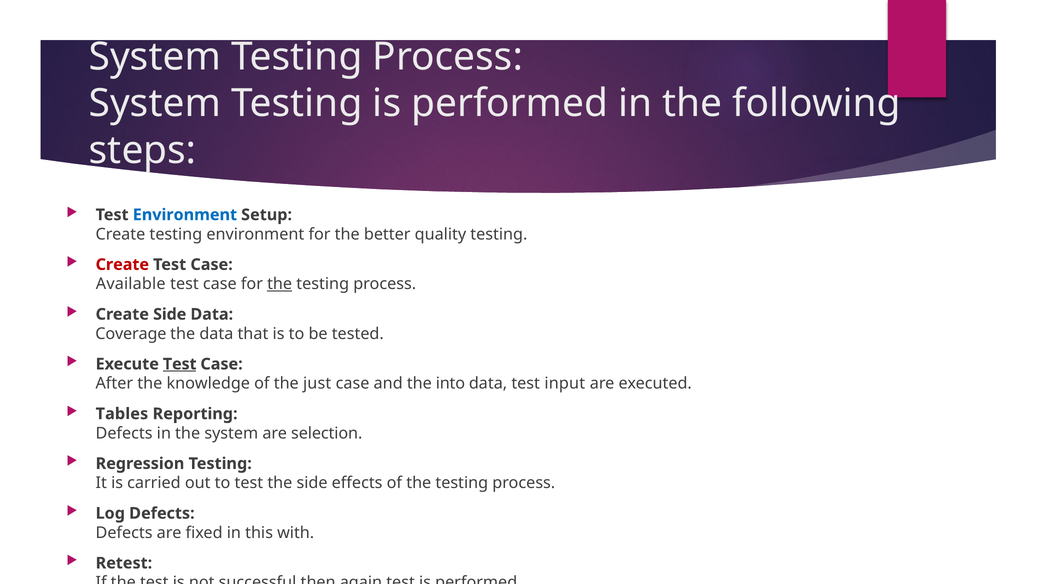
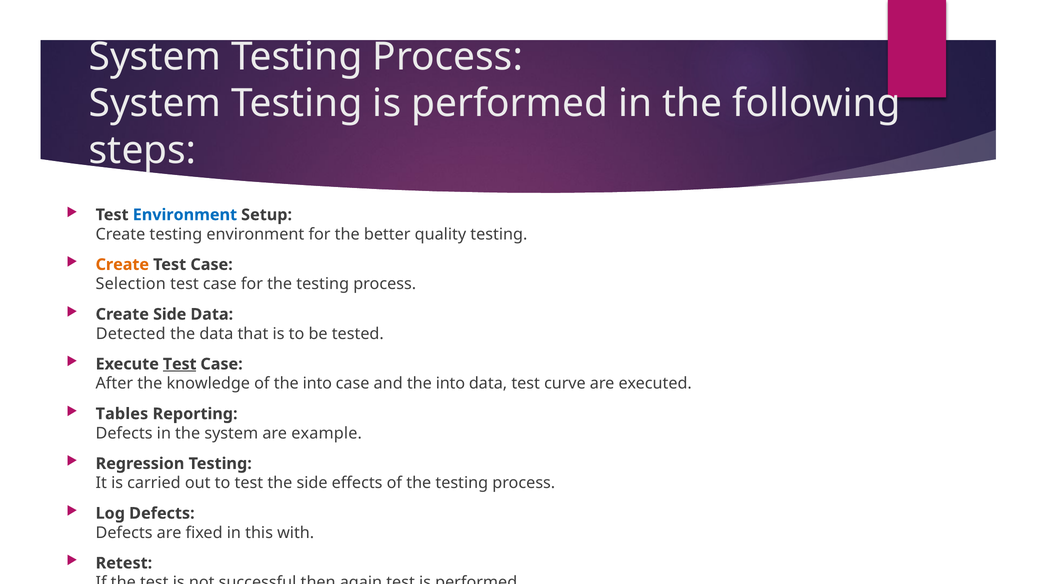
Create colour: red -> orange (122, 264)
Available: Available -> Selection (131, 284)
the underline: present -> none (280, 284)
Coverage: Coverage -> Detected (131, 333)
of the just: just -> into (317, 383)
input: input -> curve (565, 383)
selection: selection -> example (327, 433)
